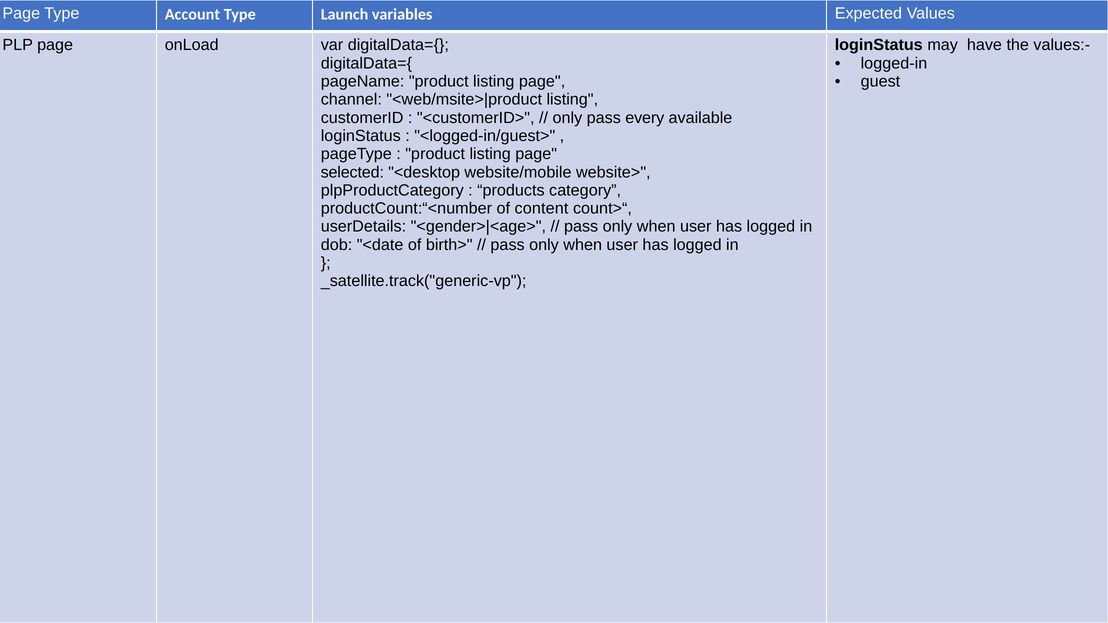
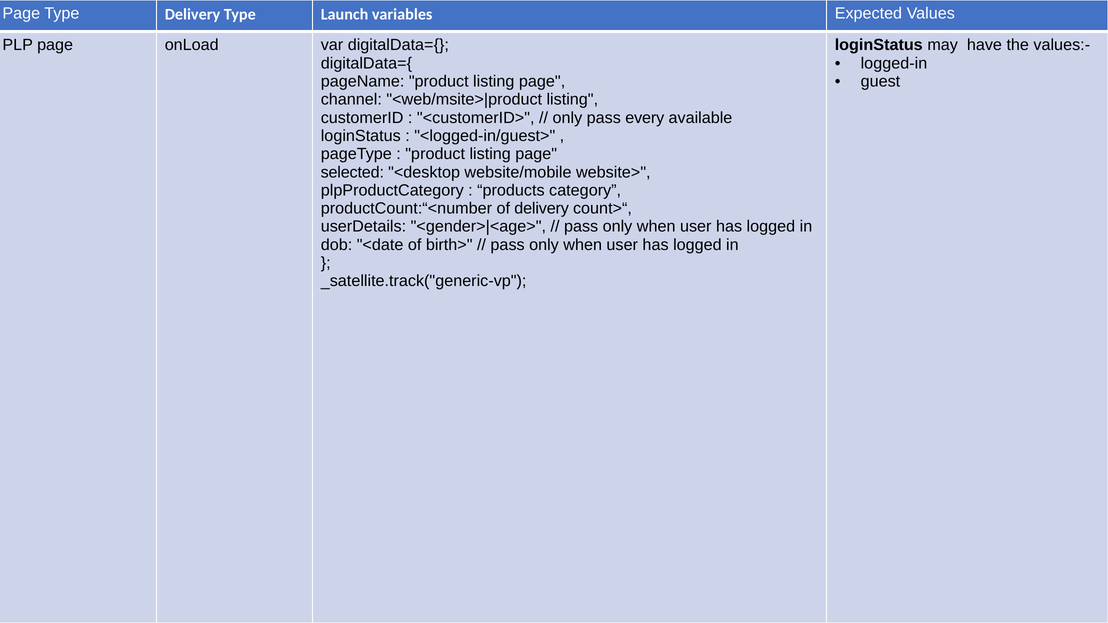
Type Account: Account -> Delivery (192, 14)
of content: content -> delivery (542, 209)
